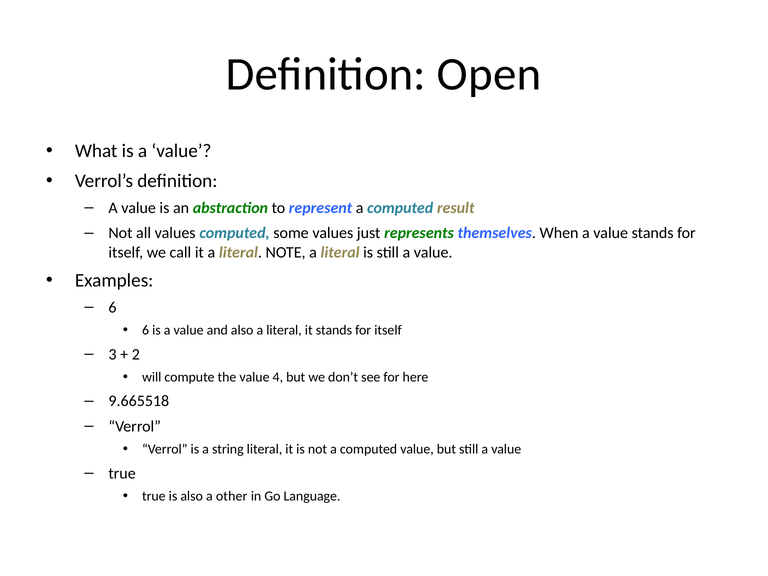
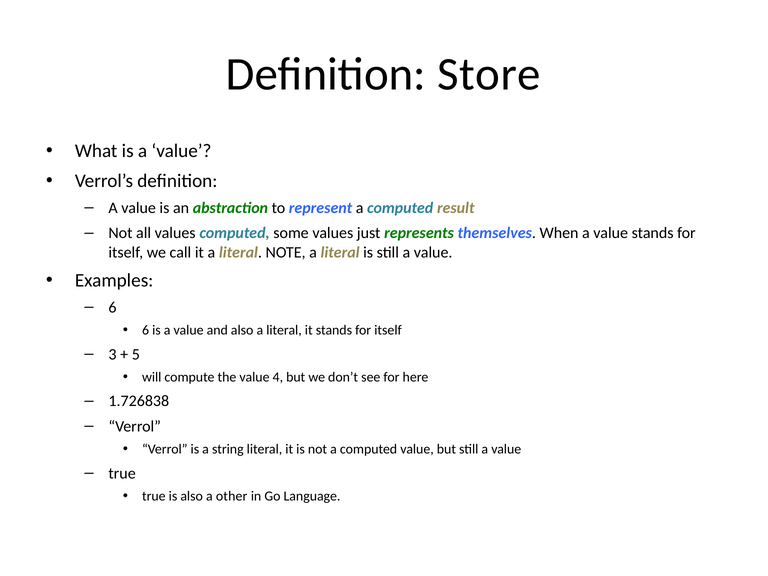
Open: Open -> Store (489, 74)
2: 2 -> 5 (136, 354)
9.665518: 9.665518 -> 1.726838 (139, 401)
